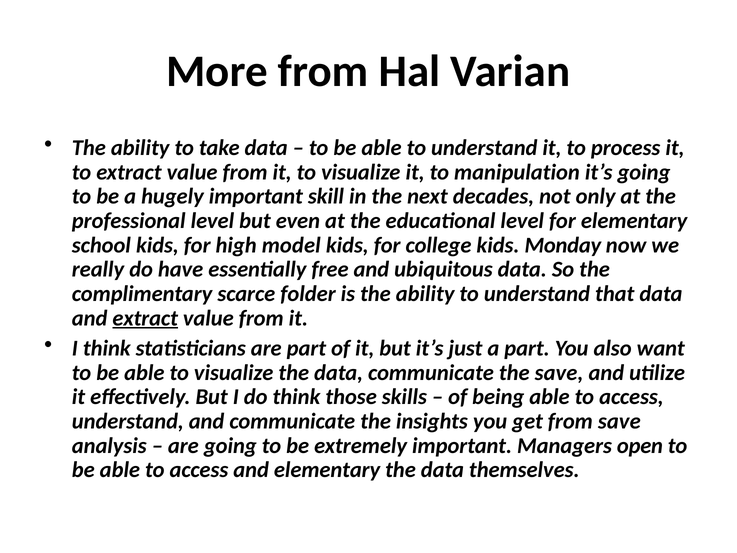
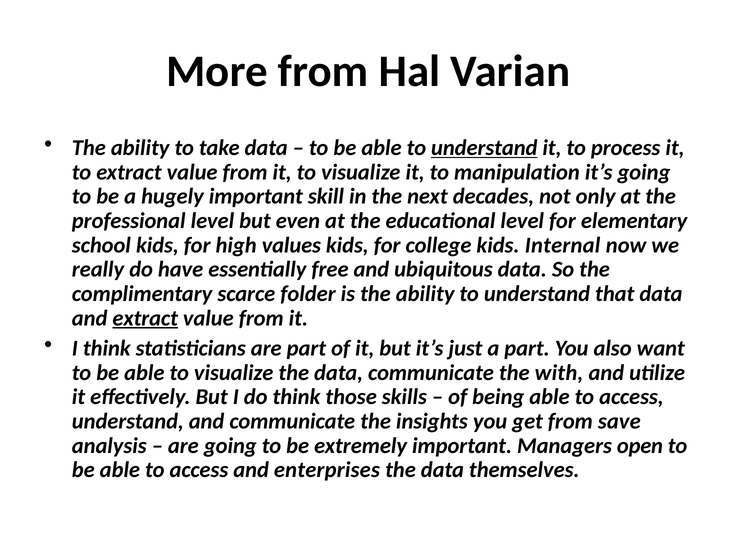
understand underline: none -> present (484, 148)
model: model -> values (291, 245)
Monday: Monday -> Internal (563, 245)
the save: save -> with (559, 372)
and elementary: elementary -> enterprises (327, 470)
